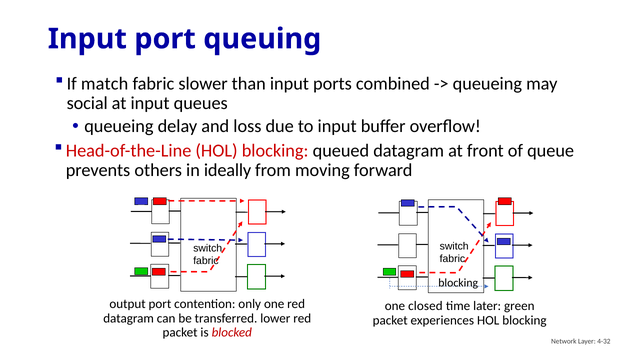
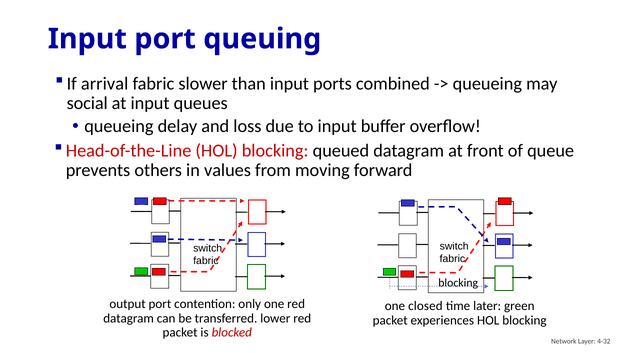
match: match -> arrival (105, 83)
ideally: ideally -> values (227, 170)
